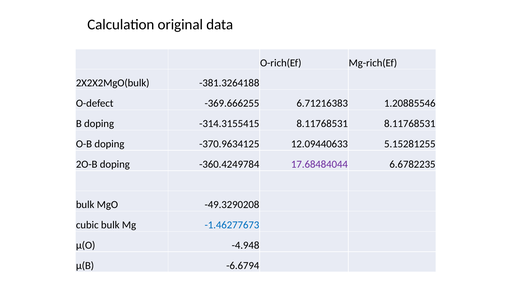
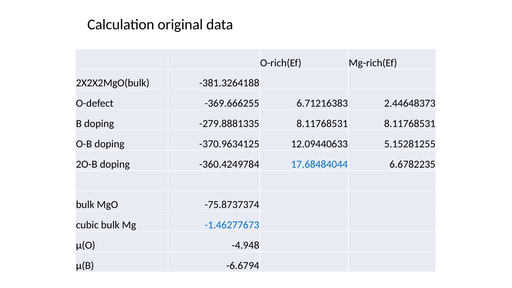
1.20885546: 1.20885546 -> 2.44648373 (410, 103)
-314.3155415: -314.3155415 -> -279.8881335 (229, 124)
17.68484044 colour: purple -> blue (319, 164)
-49.3290208: -49.3290208 -> -75.8737374 (232, 205)
